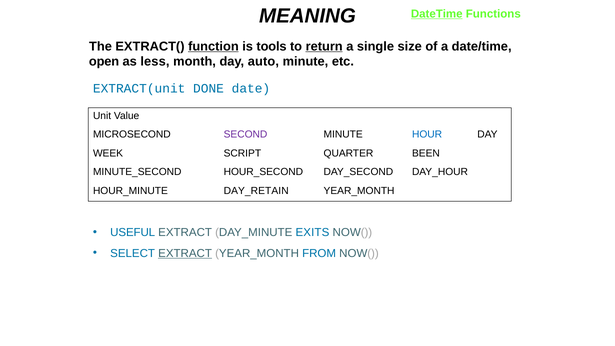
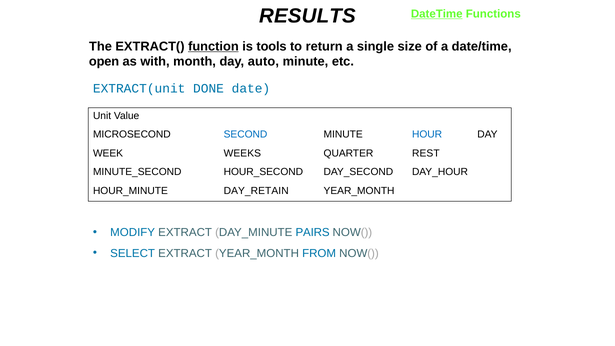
MEANING: MEANING -> RESULTS (307, 16)
return underline: present -> none (324, 46)
less: less -> with (155, 62)
SECOND colour: purple -> blue (246, 135)
SCRIPT: SCRIPT -> WEEKS (242, 153)
BEEN: BEEN -> REST (426, 153)
USEFUL: USEFUL -> MODIFY (133, 233)
EXITS: EXITS -> PAIRS (313, 233)
EXTRACT underline: present -> none (185, 253)
